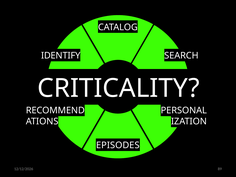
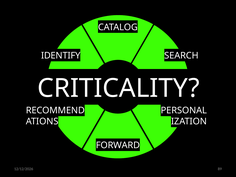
EPISODES: EPISODES -> FORWARD (118, 145)
